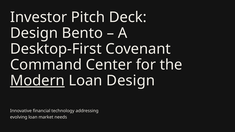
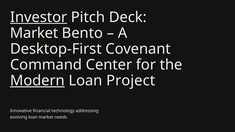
Investor underline: none -> present (39, 17)
Design: Design -> Market (34, 33)
Loan Design: Design -> Project (131, 81)
